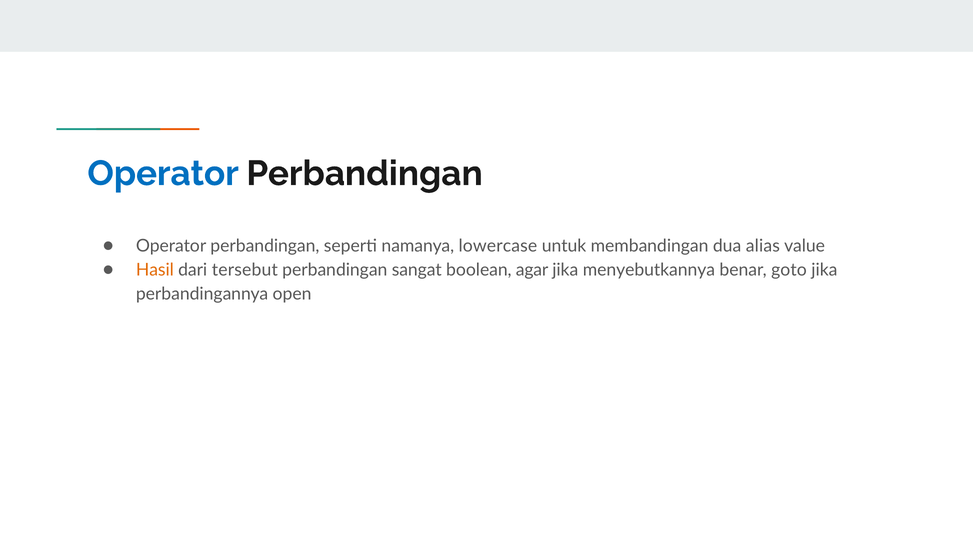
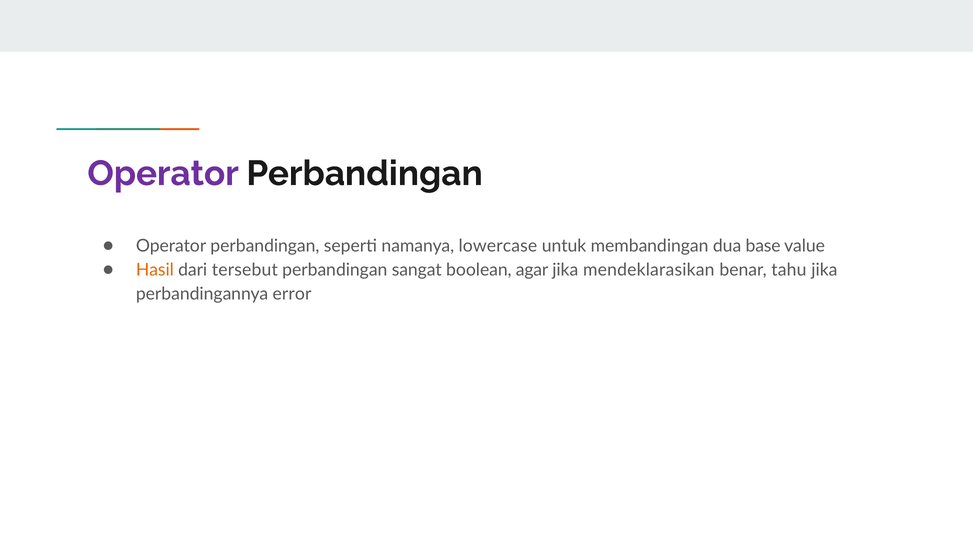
Operator colour: blue -> purple (163, 174)
alias: alias -> base (763, 246)
menyebutkannya: menyebutkannya -> mendeklarasikan (649, 270)
goto: goto -> tahu (789, 270)
open: open -> error (292, 294)
